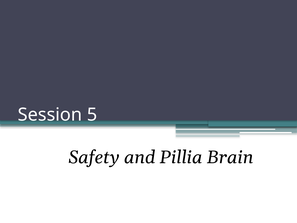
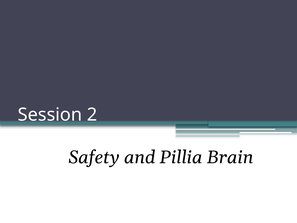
5: 5 -> 2 (92, 115)
